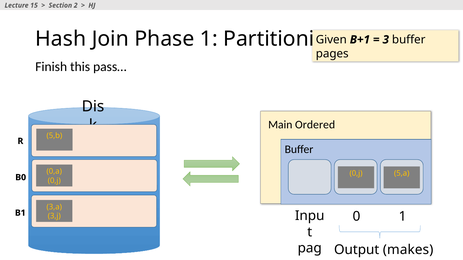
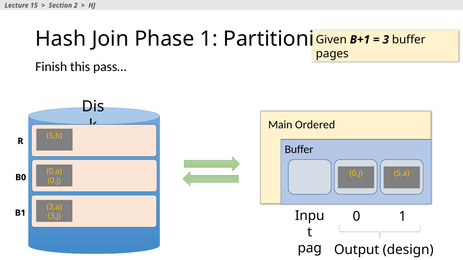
makes: makes -> design (408, 250)
